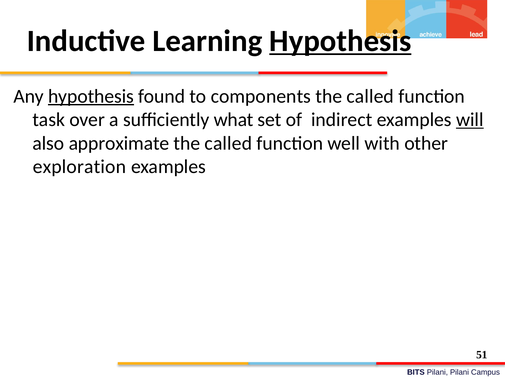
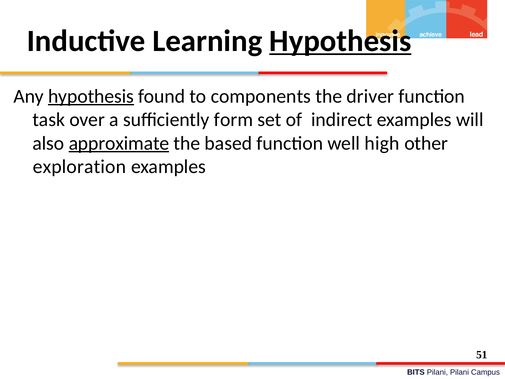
called: called -> driver (370, 96)
what: what -> form (234, 120)
will underline: present -> none (470, 120)
approximate underline: none -> present (119, 143)
called: called -> based (228, 143)
with: with -> high (382, 143)
